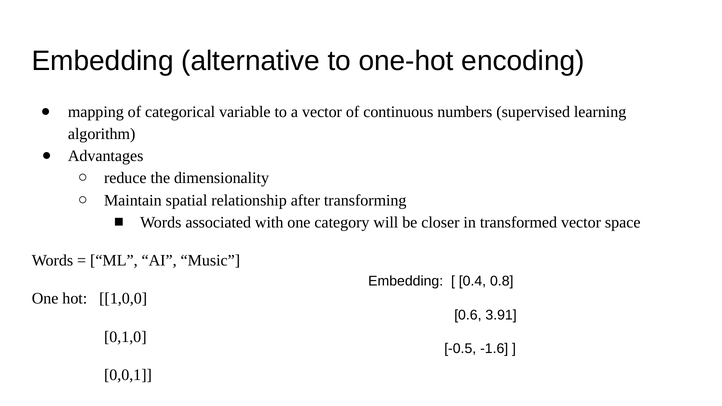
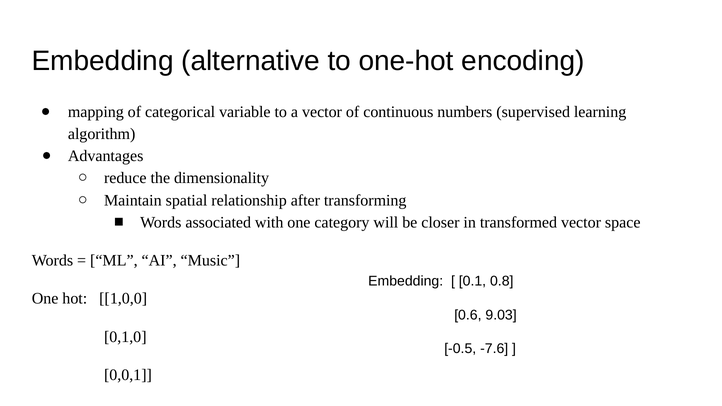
0.4: 0.4 -> 0.1 (472, 281)
3.91: 3.91 -> 9.03 (501, 315)
-1.6: -1.6 -> -7.6 (494, 349)
